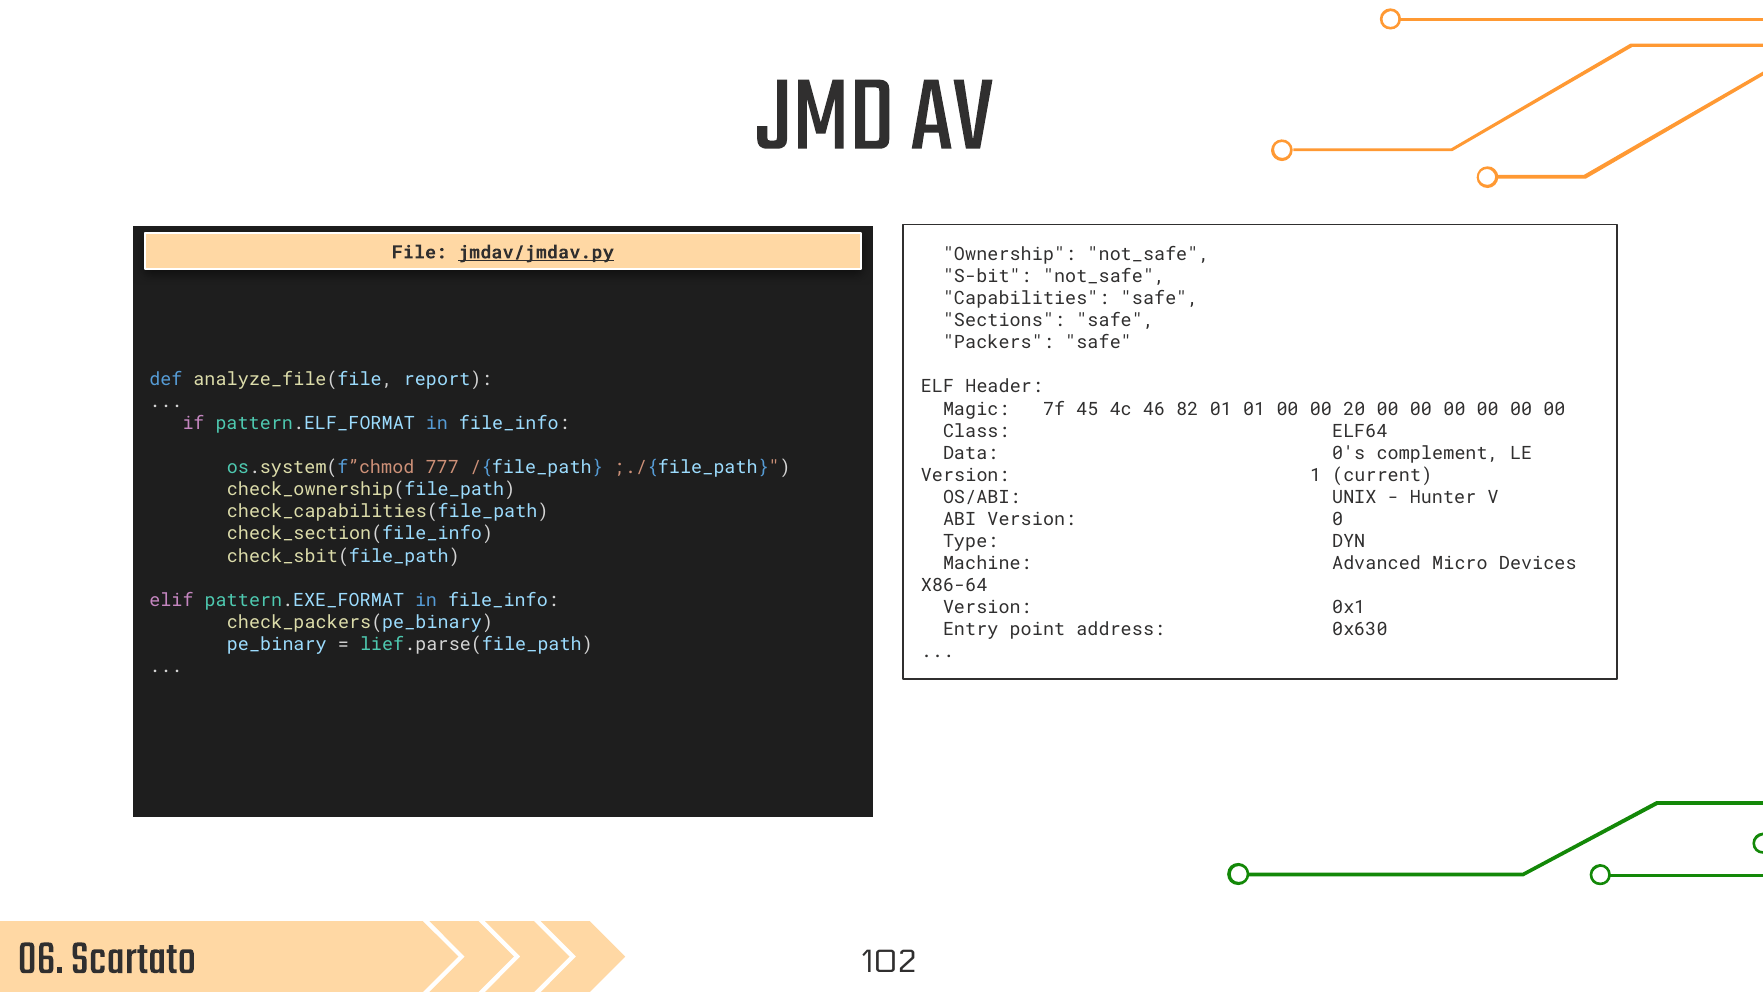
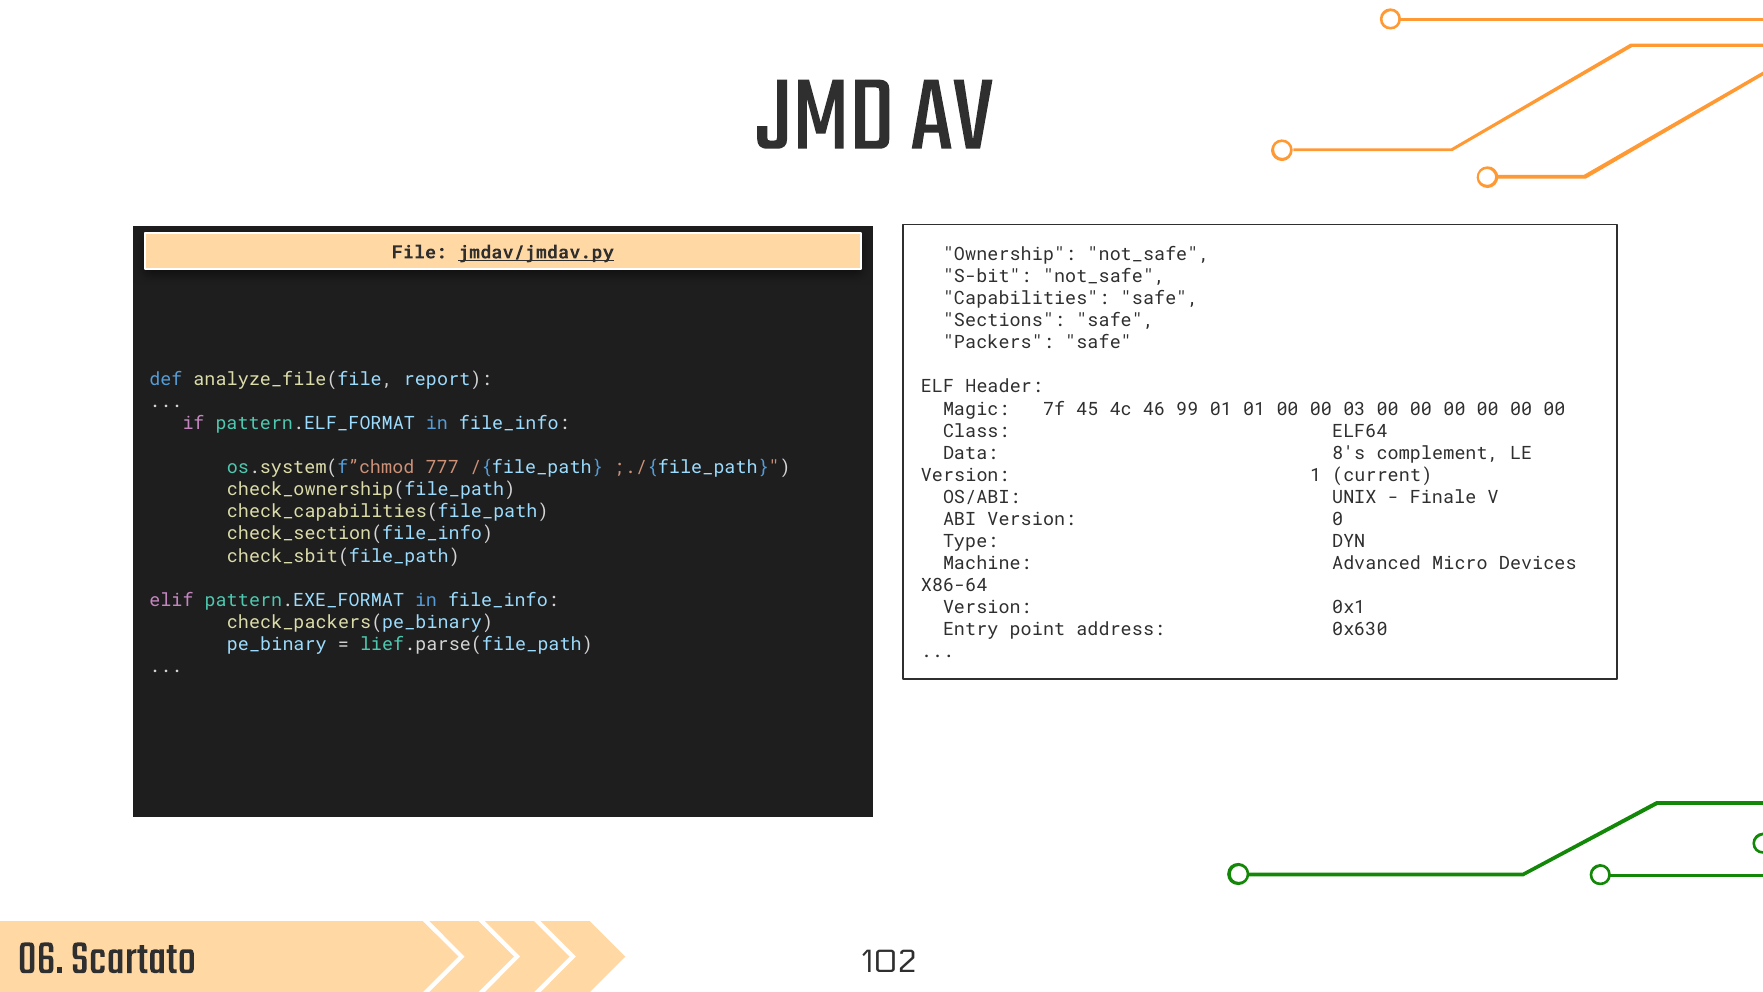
82: 82 -> 99 (1187, 409)
20: 20 -> 03 (1354, 409)
0's: 0's -> 8's (1349, 453)
Hunter: Hunter -> Finale (1443, 497)
